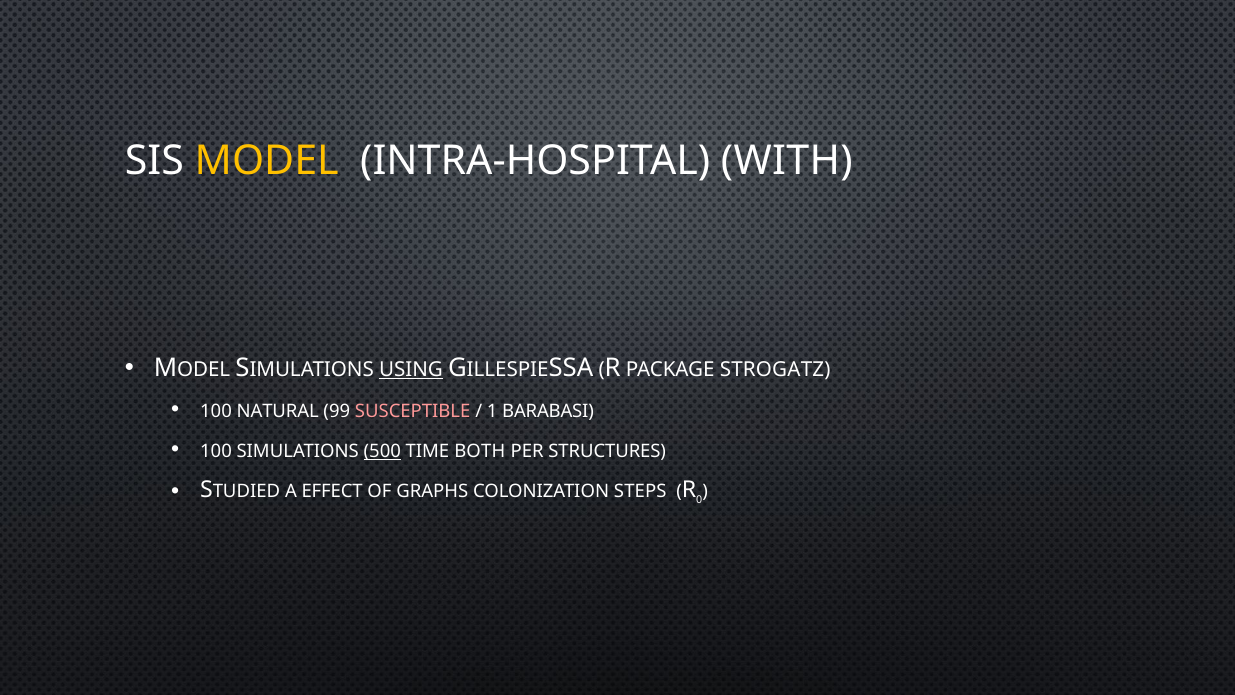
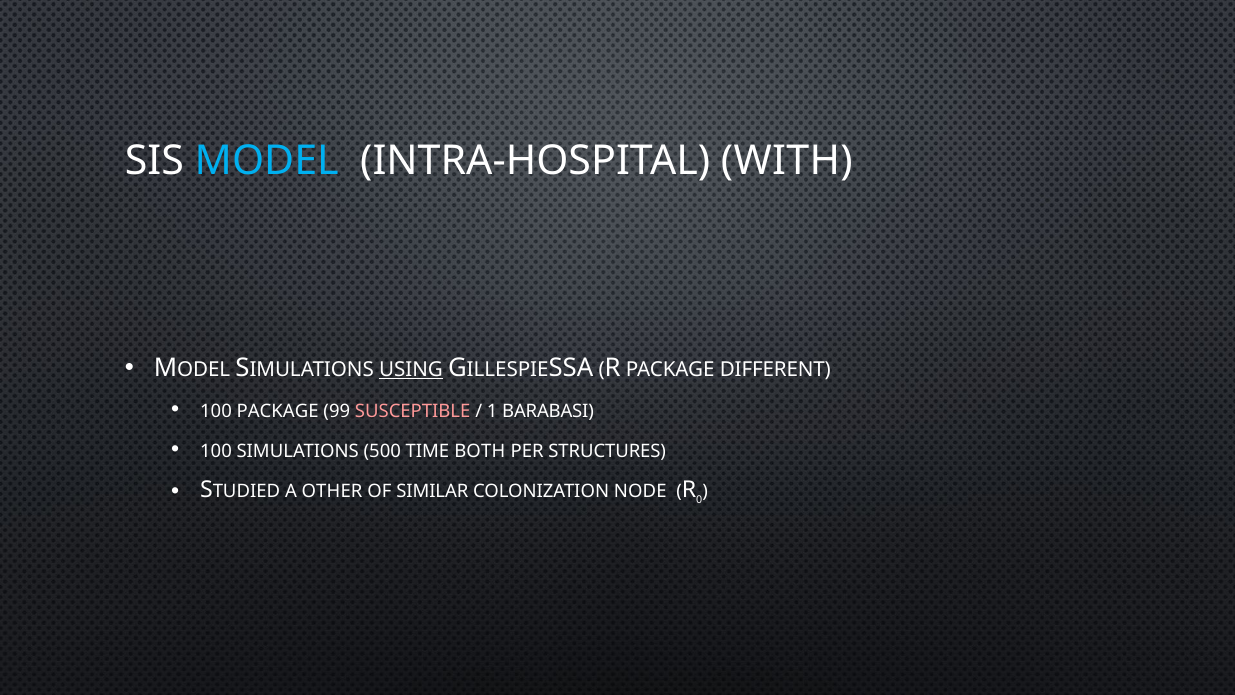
MODEL colour: yellow -> light blue (267, 161)
STROGATZ: STROGATZ -> DIFFERENT (775, 370)
100 NATURAL: NATURAL -> PACKAGE (278, 411)
500 underline: present -> none (382, 451)
EFFECT: EFFECT -> OTHER (332, 491)
GRAPHS: GRAPHS -> SIMILAR (432, 491)
STEPS: STEPS -> NODE (640, 491)
